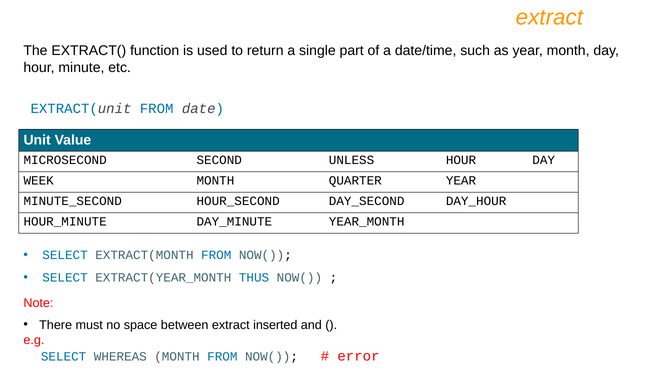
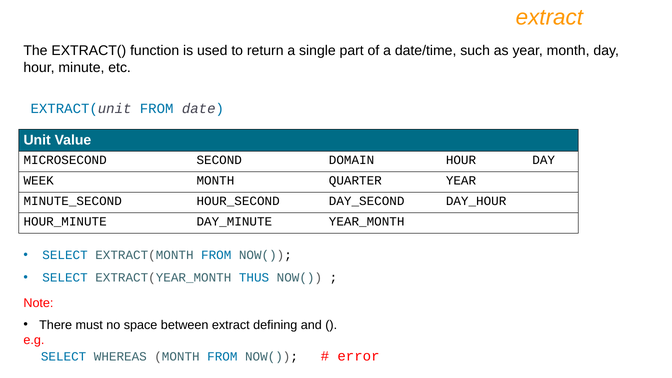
UNLESS: UNLESS -> DOMAIN (352, 160)
inserted: inserted -> defining (275, 325)
